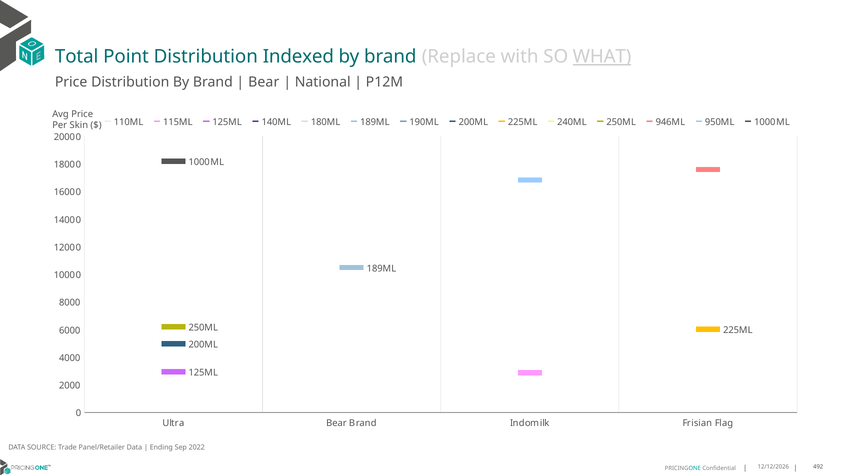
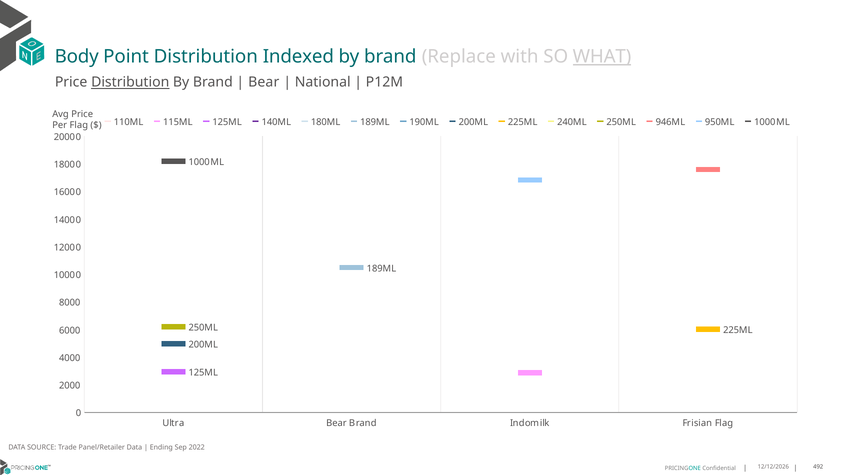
Total: Total -> Body (77, 57)
Distribution underline: none -> present (130, 82)
Per Skin: Skin -> Flag (79, 125)
